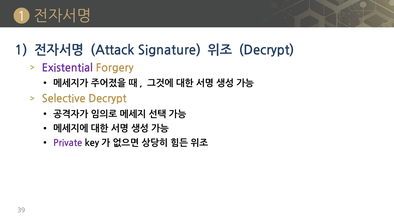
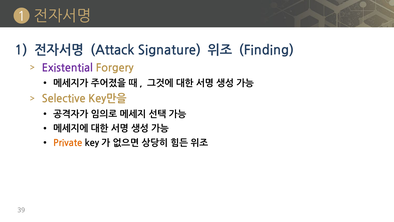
Decrypt: Decrypt -> Finding (267, 50)
Selective Decrypt: Decrypt -> Key만을 (107, 99)
Private colour: purple -> orange (68, 143)
